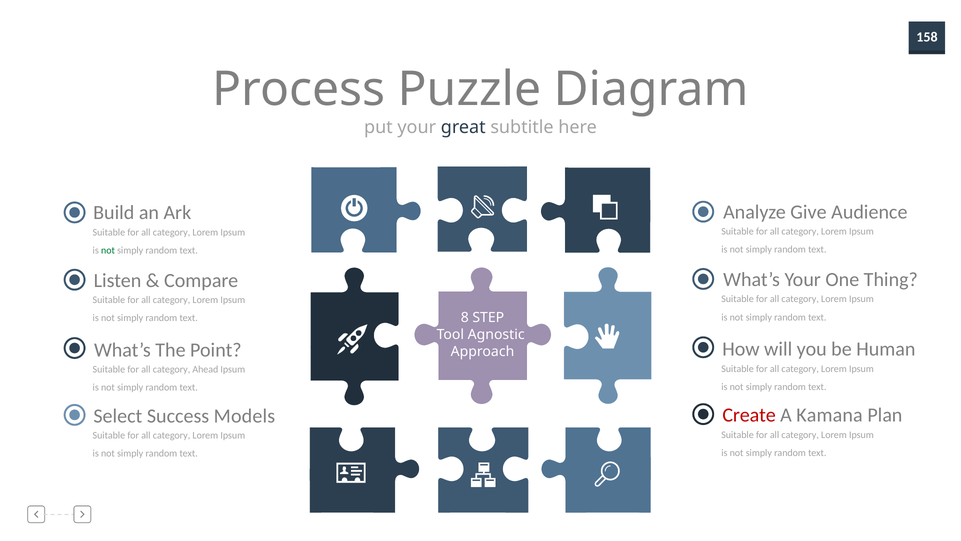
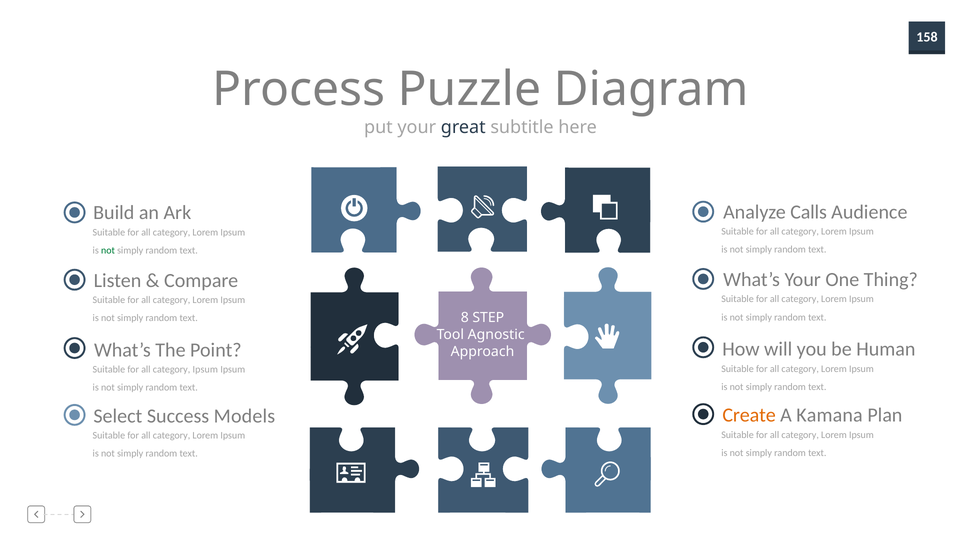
Give: Give -> Calls (809, 212)
category Ahead: Ahead -> Ipsum (205, 369)
Create colour: red -> orange (749, 415)
